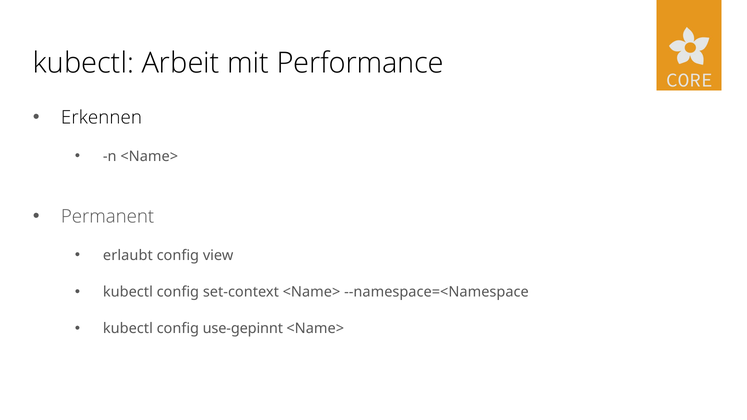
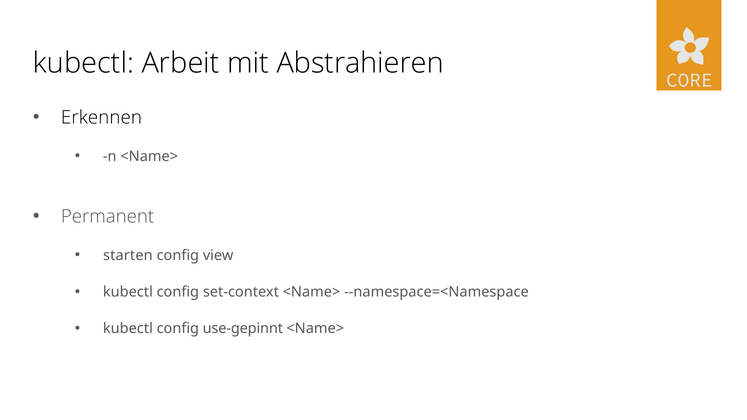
Performance: Performance -> Abstrahieren (360, 63)
erlaubt: erlaubt -> starten (128, 255)
